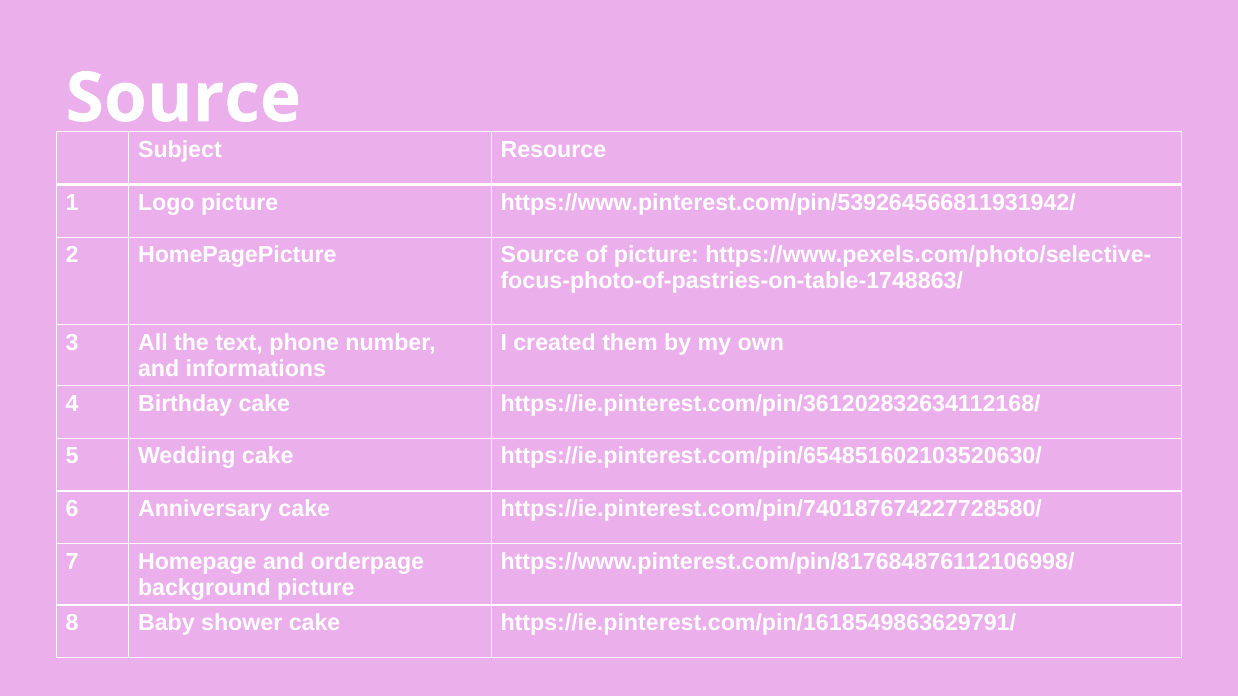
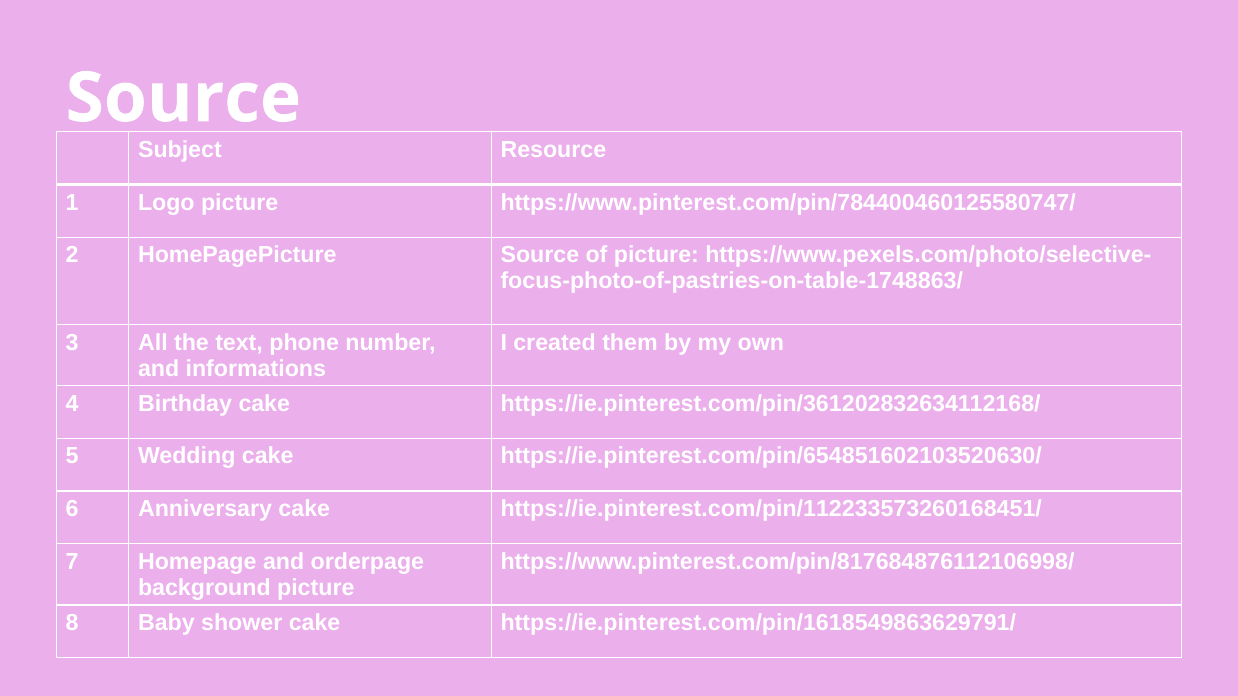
https://www.pinterest.com/pin/539264566811931942/: https://www.pinterest.com/pin/539264566811931942/ -> https://www.pinterest.com/pin/784400460125580747/ (788, 203)
https://ie.pinterest.com/pin/740187674227728580/: https://ie.pinterest.com/pin/740187674227728580/ -> https://ie.pinterest.com/pin/112233573260168451/ (771, 509)
